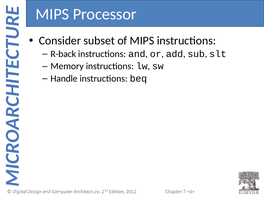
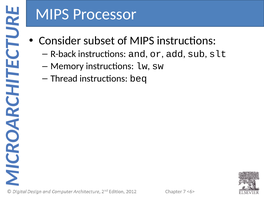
Handle: Handle -> Thread (64, 78)
